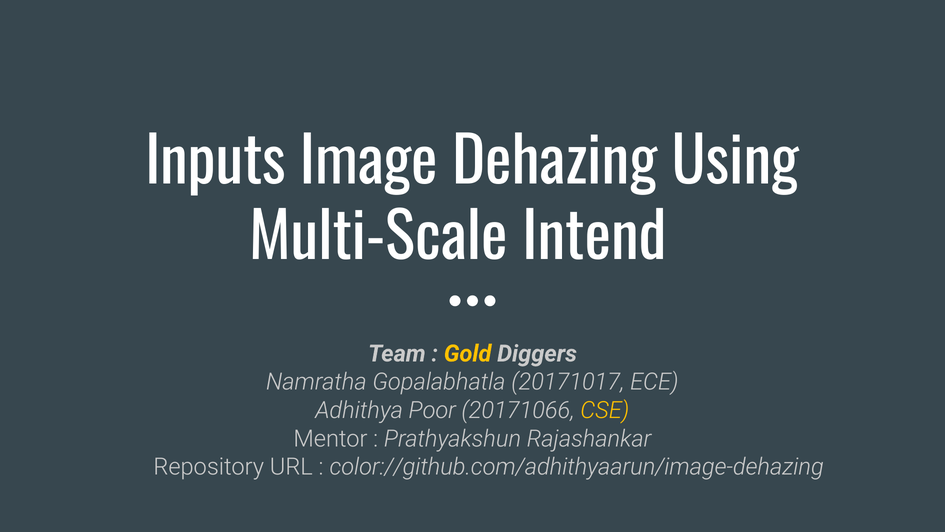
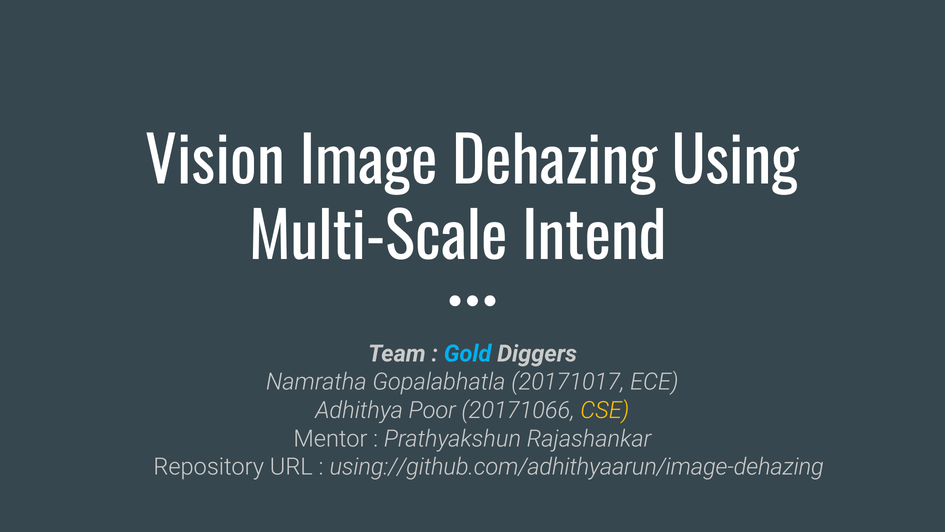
Inputs: Inputs -> Vision (215, 163)
Gold colour: yellow -> light blue (468, 353)
color://github.com/adhithyaarun/image-dehazing: color://github.com/adhithyaarun/image-dehazing -> using://github.com/adhithyaarun/image-dehazing (577, 467)
